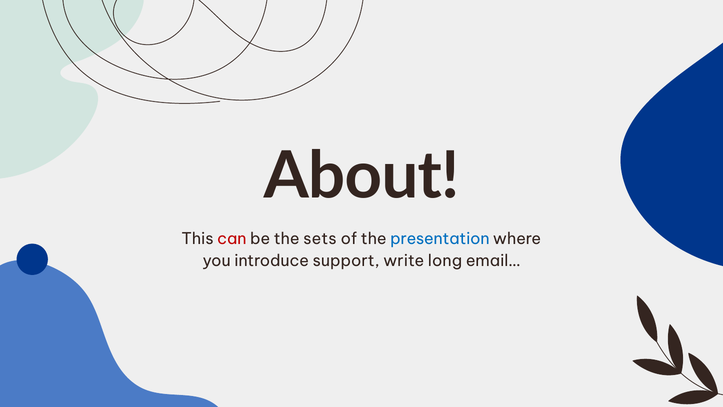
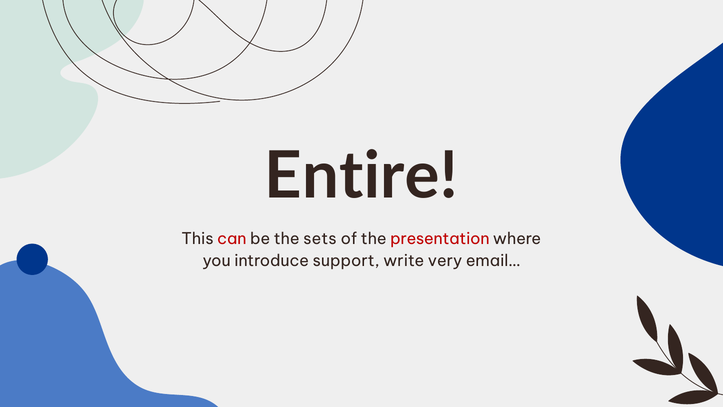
About: About -> Entire (361, 176)
presentation colour: blue -> red (440, 239)
long: long -> very (445, 261)
